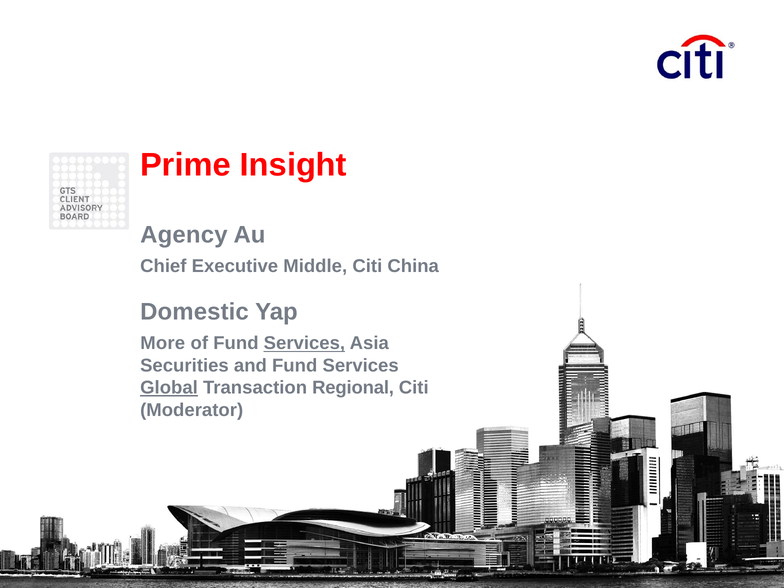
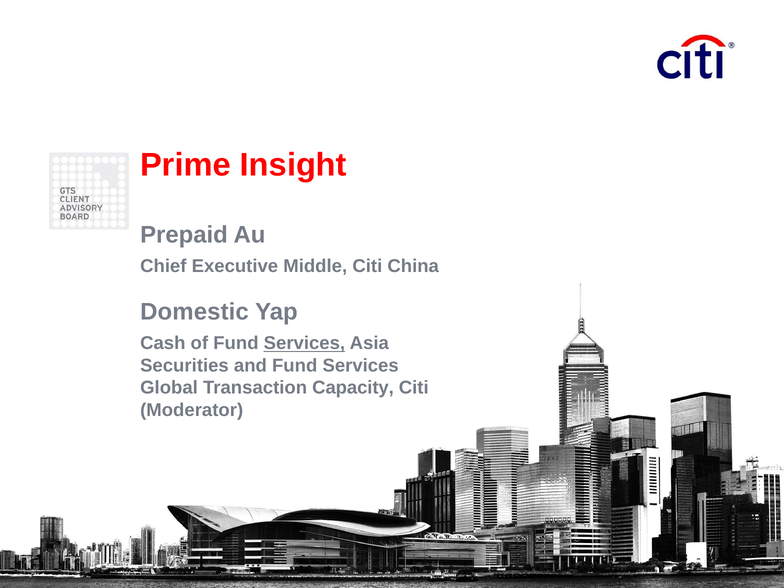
Agency: Agency -> Prepaid (184, 235)
More: More -> Cash (163, 343)
Global underline: present -> none (169, 388)
Regional: Regional -> Capacity (353, 388)
